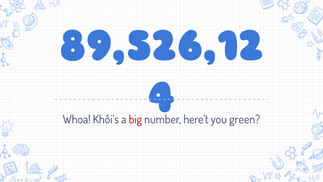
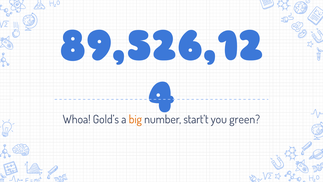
Khối’s: Khối’s -> Gold’s (106, 119)
big colour: red -> orange (135, 119)
here’t: here’t -> start’t (196, 119)
